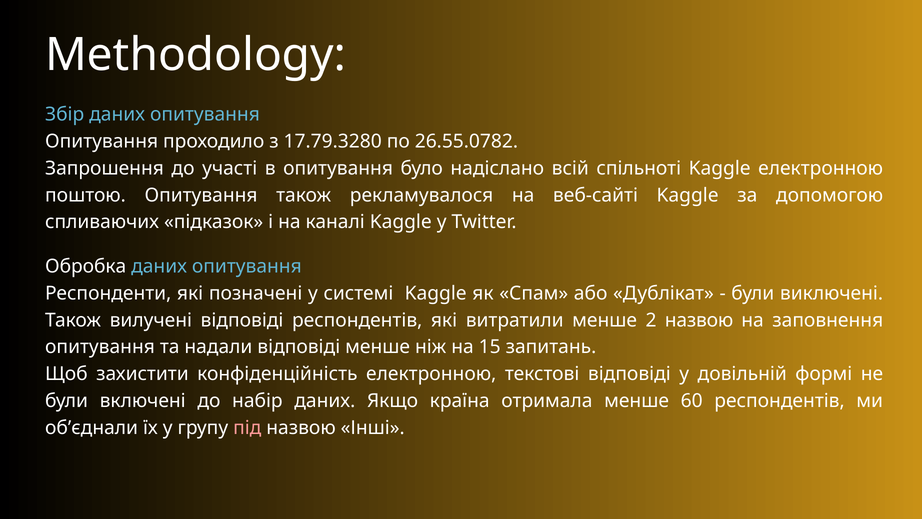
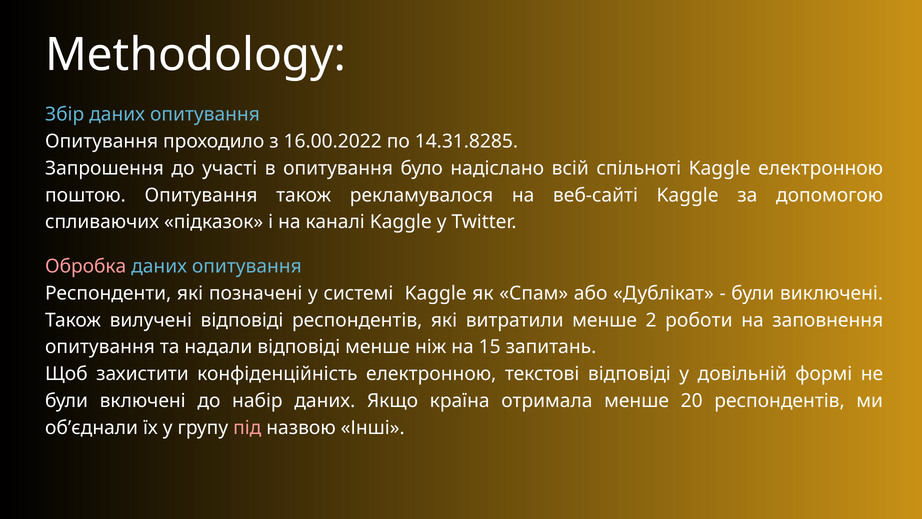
17.79.3280: 17.79.3280 -> 16.00.2022 (333, 141)
26.55.0782: 26.55.0782 -> 14.31.8285 (466, 141)
Обробка colour: white -> pink (86, 266)
2 назвою: назвою -> роботи (699, 320)
60: 60 -> 20 (692, 401)
